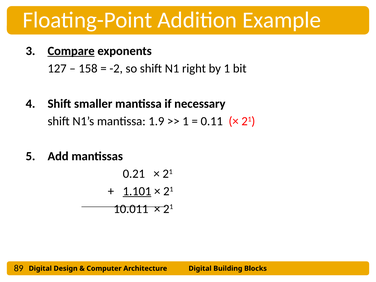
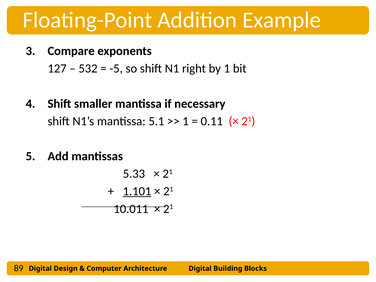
Compare underline: present -> none (71, 51)
158: 158 -> 532 (88, 69)
-2: -2 -> -5 (116, 69)
1.9: 1.9 -> 5.1 (156, 121)
0.21: 0.21 -> 5.33 (134, 174)
